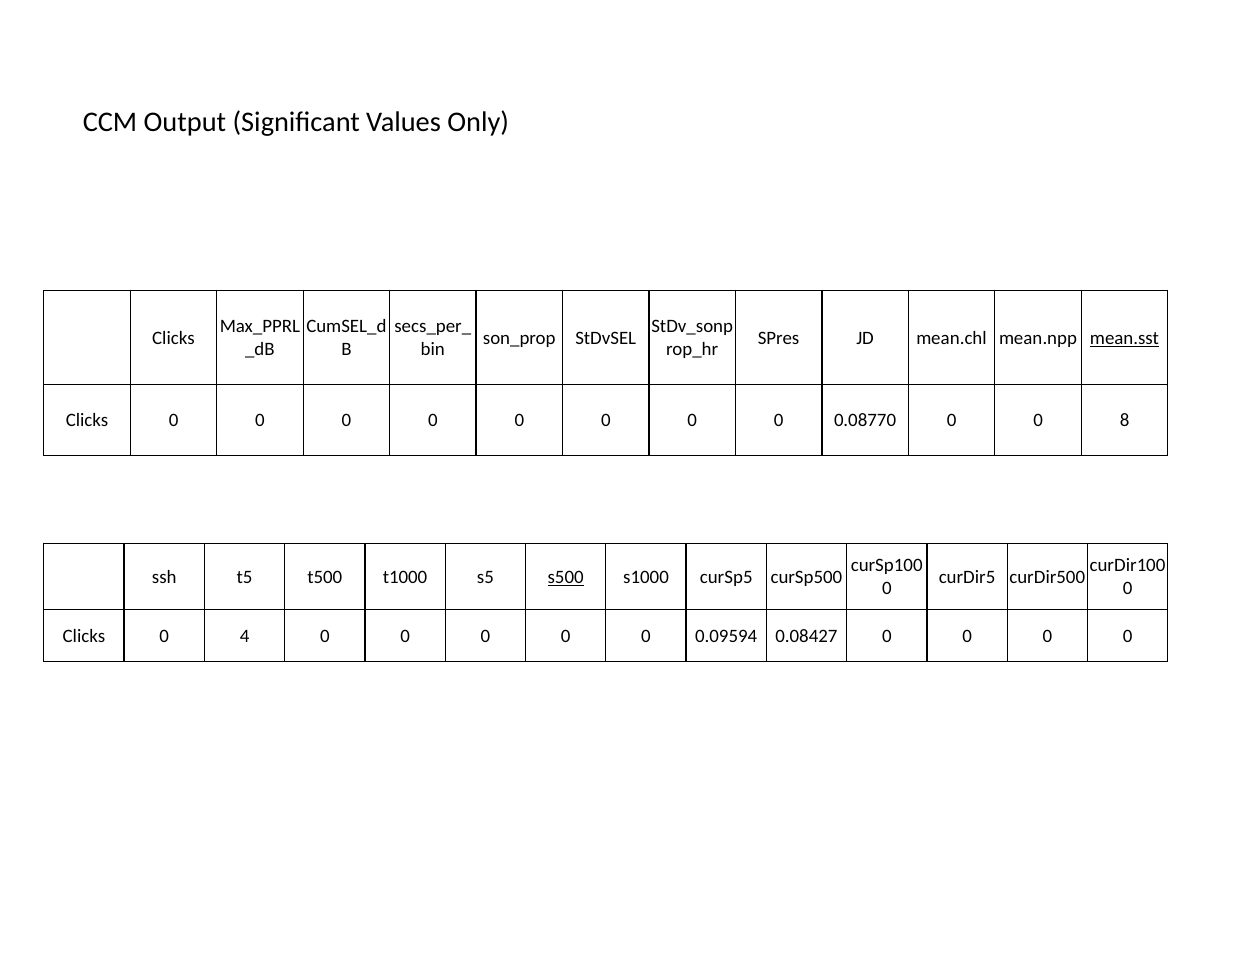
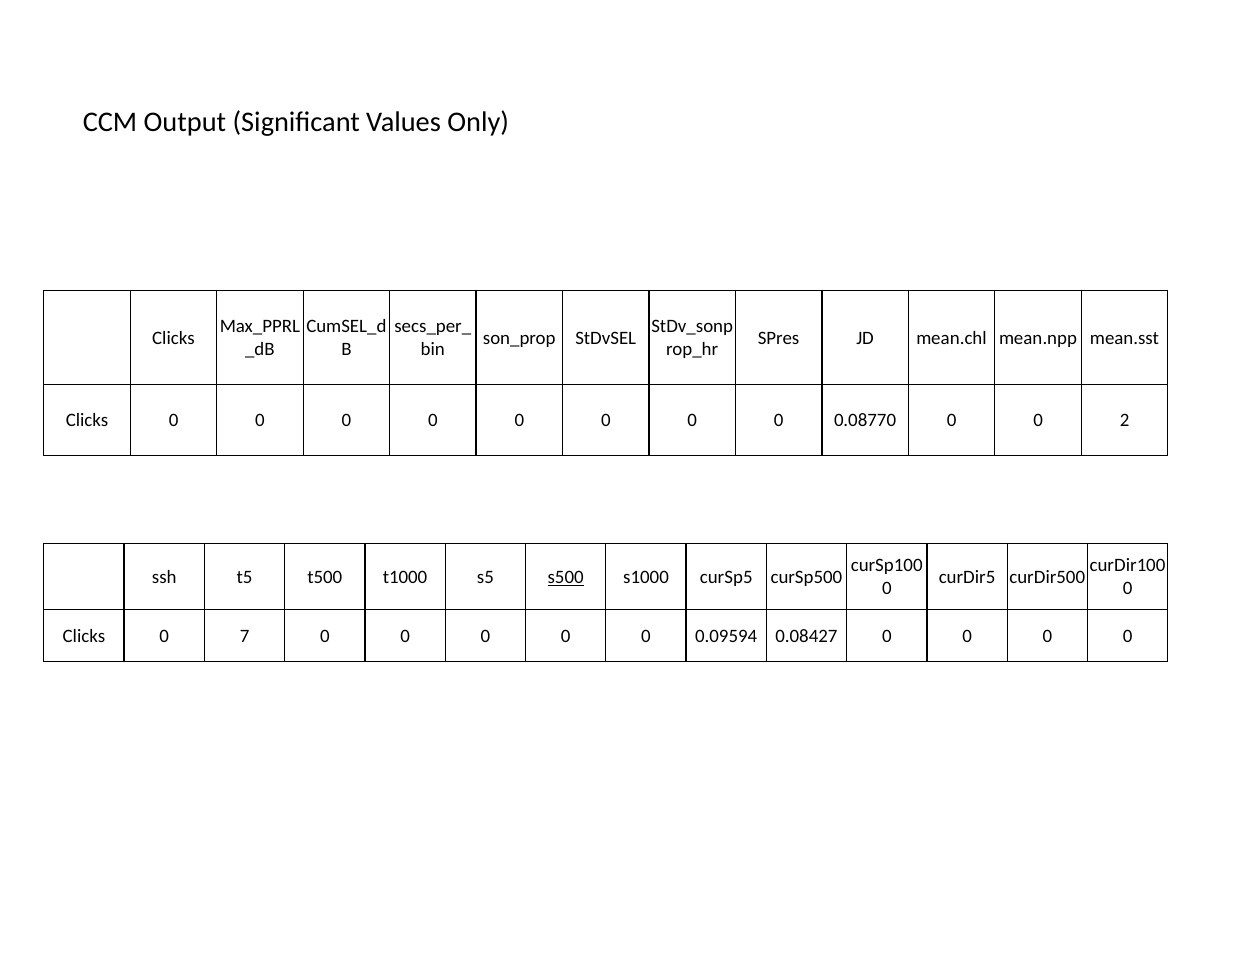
mean.sst underline: present -> none (1125, 338)
8: 8 -> 2 (1125, 421)
4: 4 -> 7 (245, 636)
